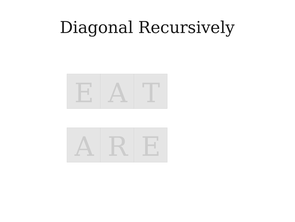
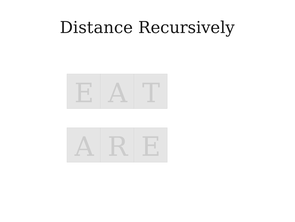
Diagonal: Diagonal -> Distance (97, 28)
